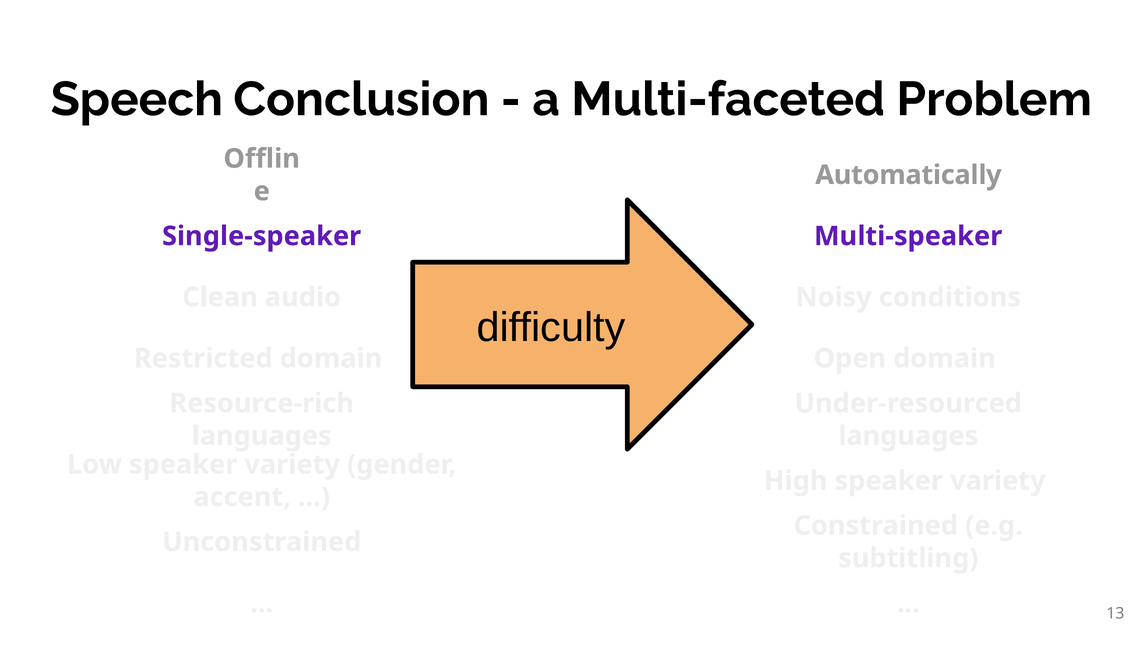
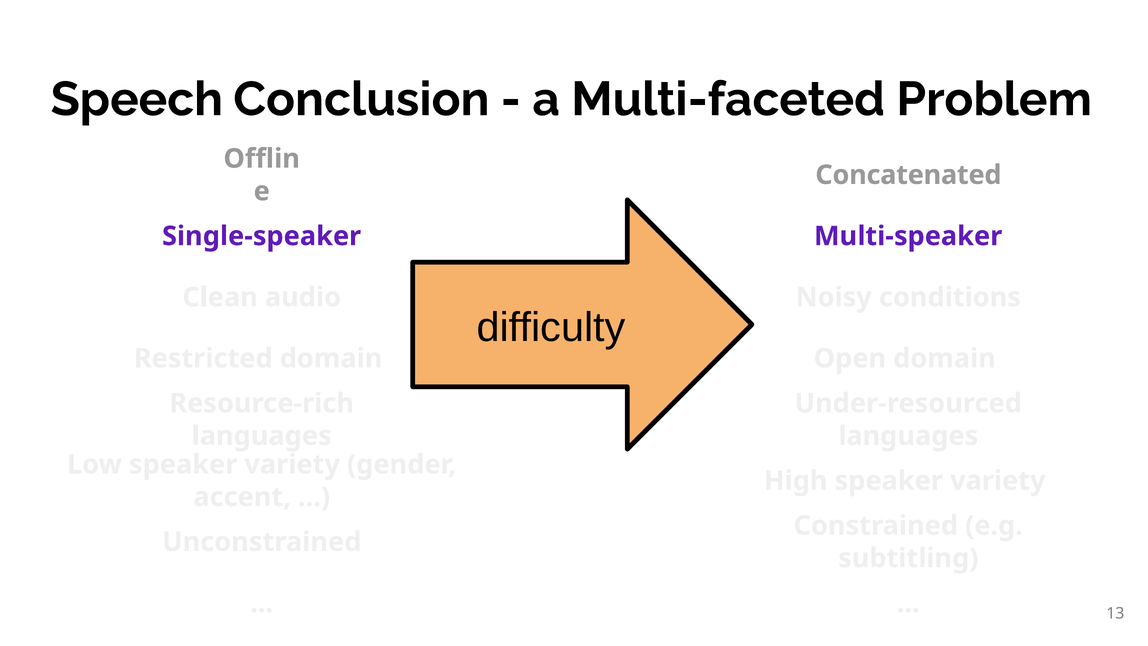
Automatically: Automatically -> Concatenated (908, 175)
